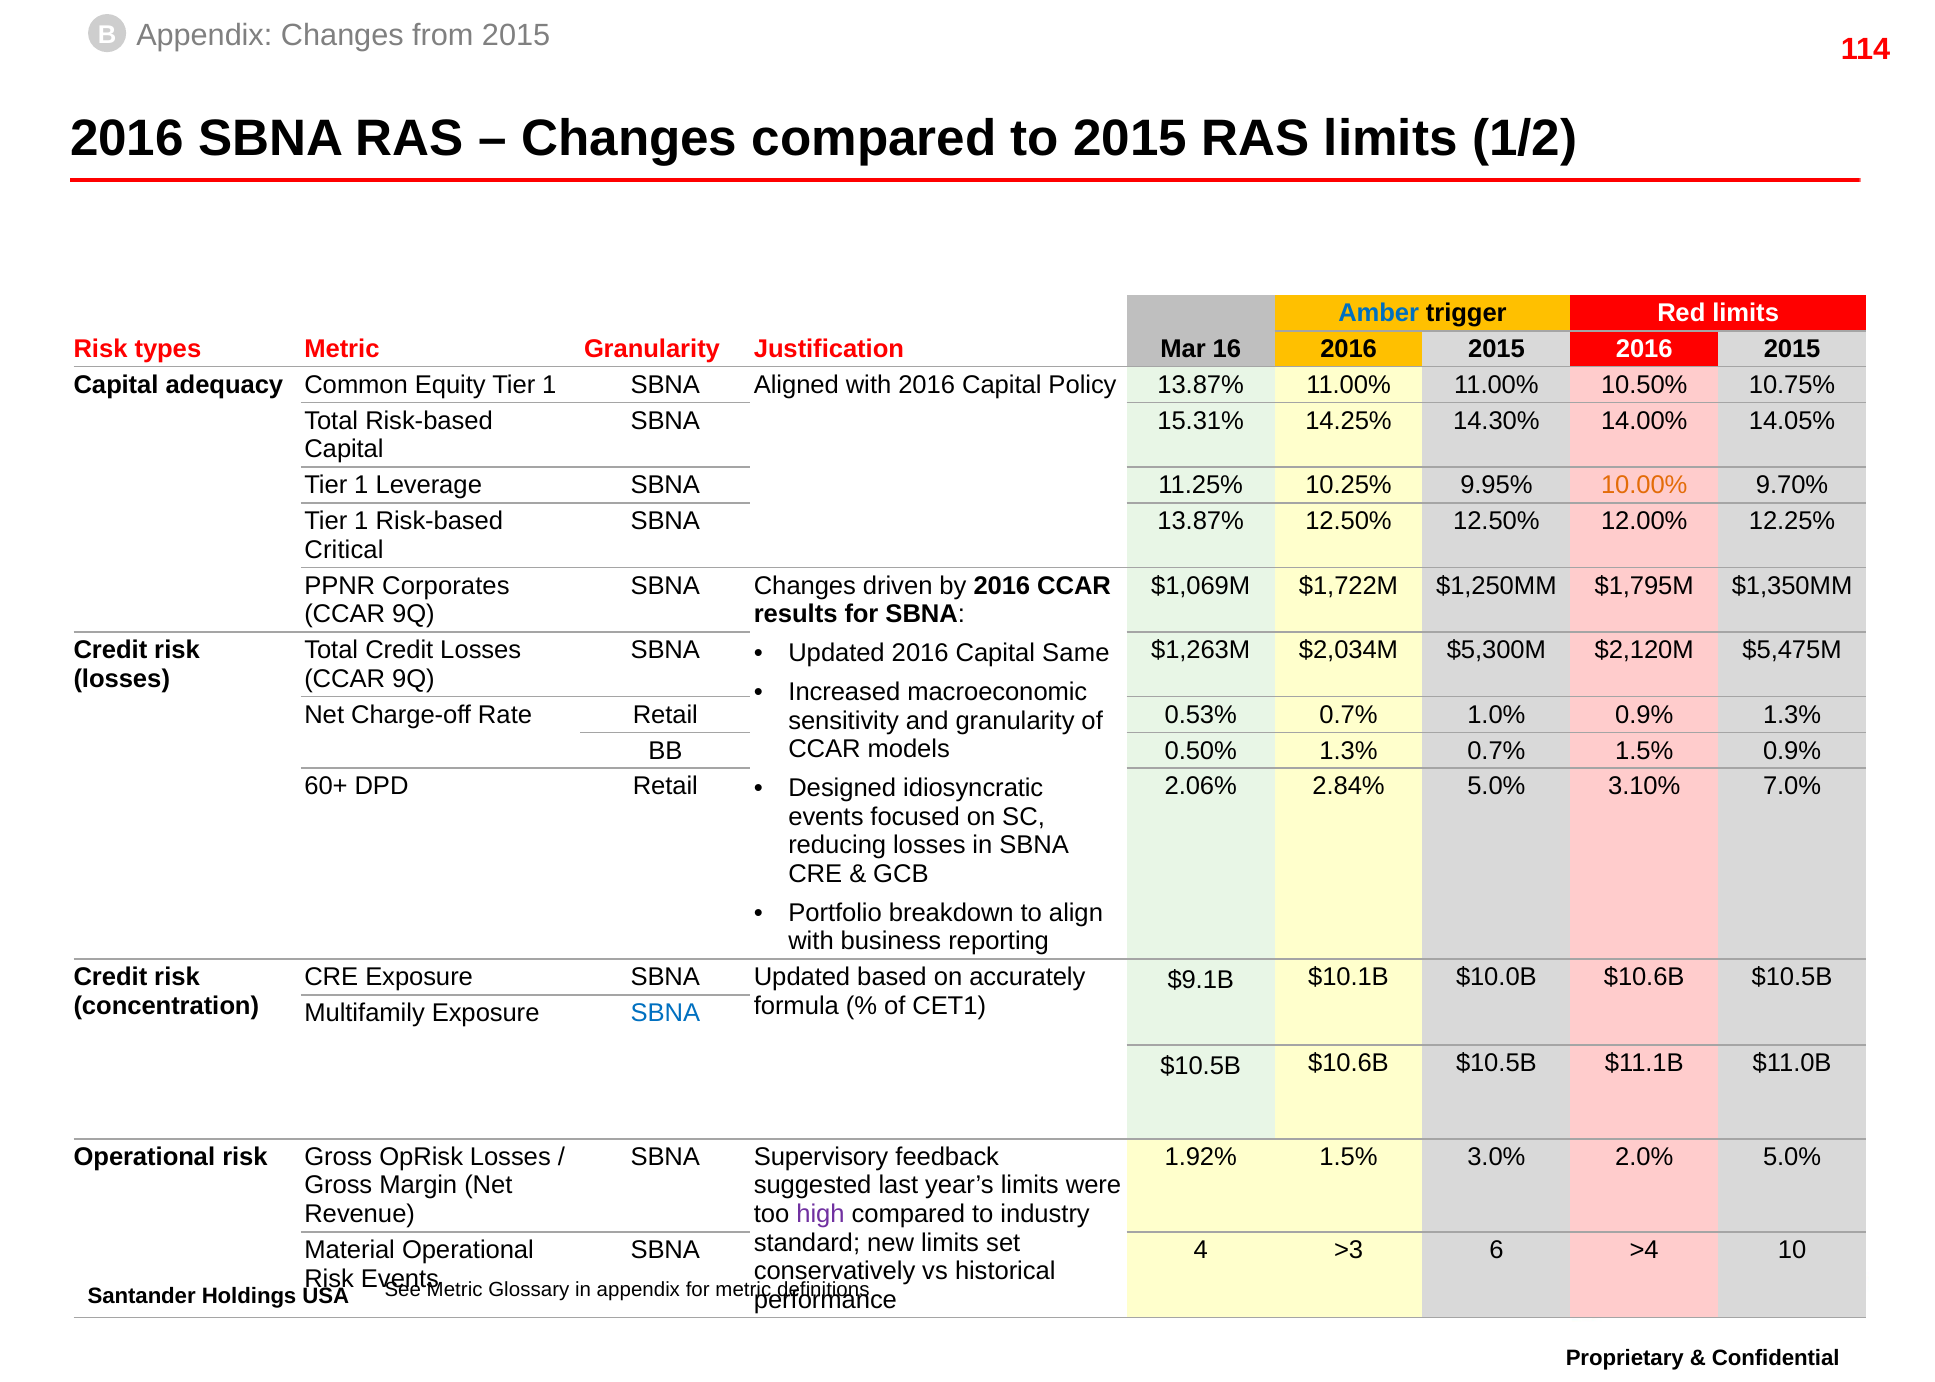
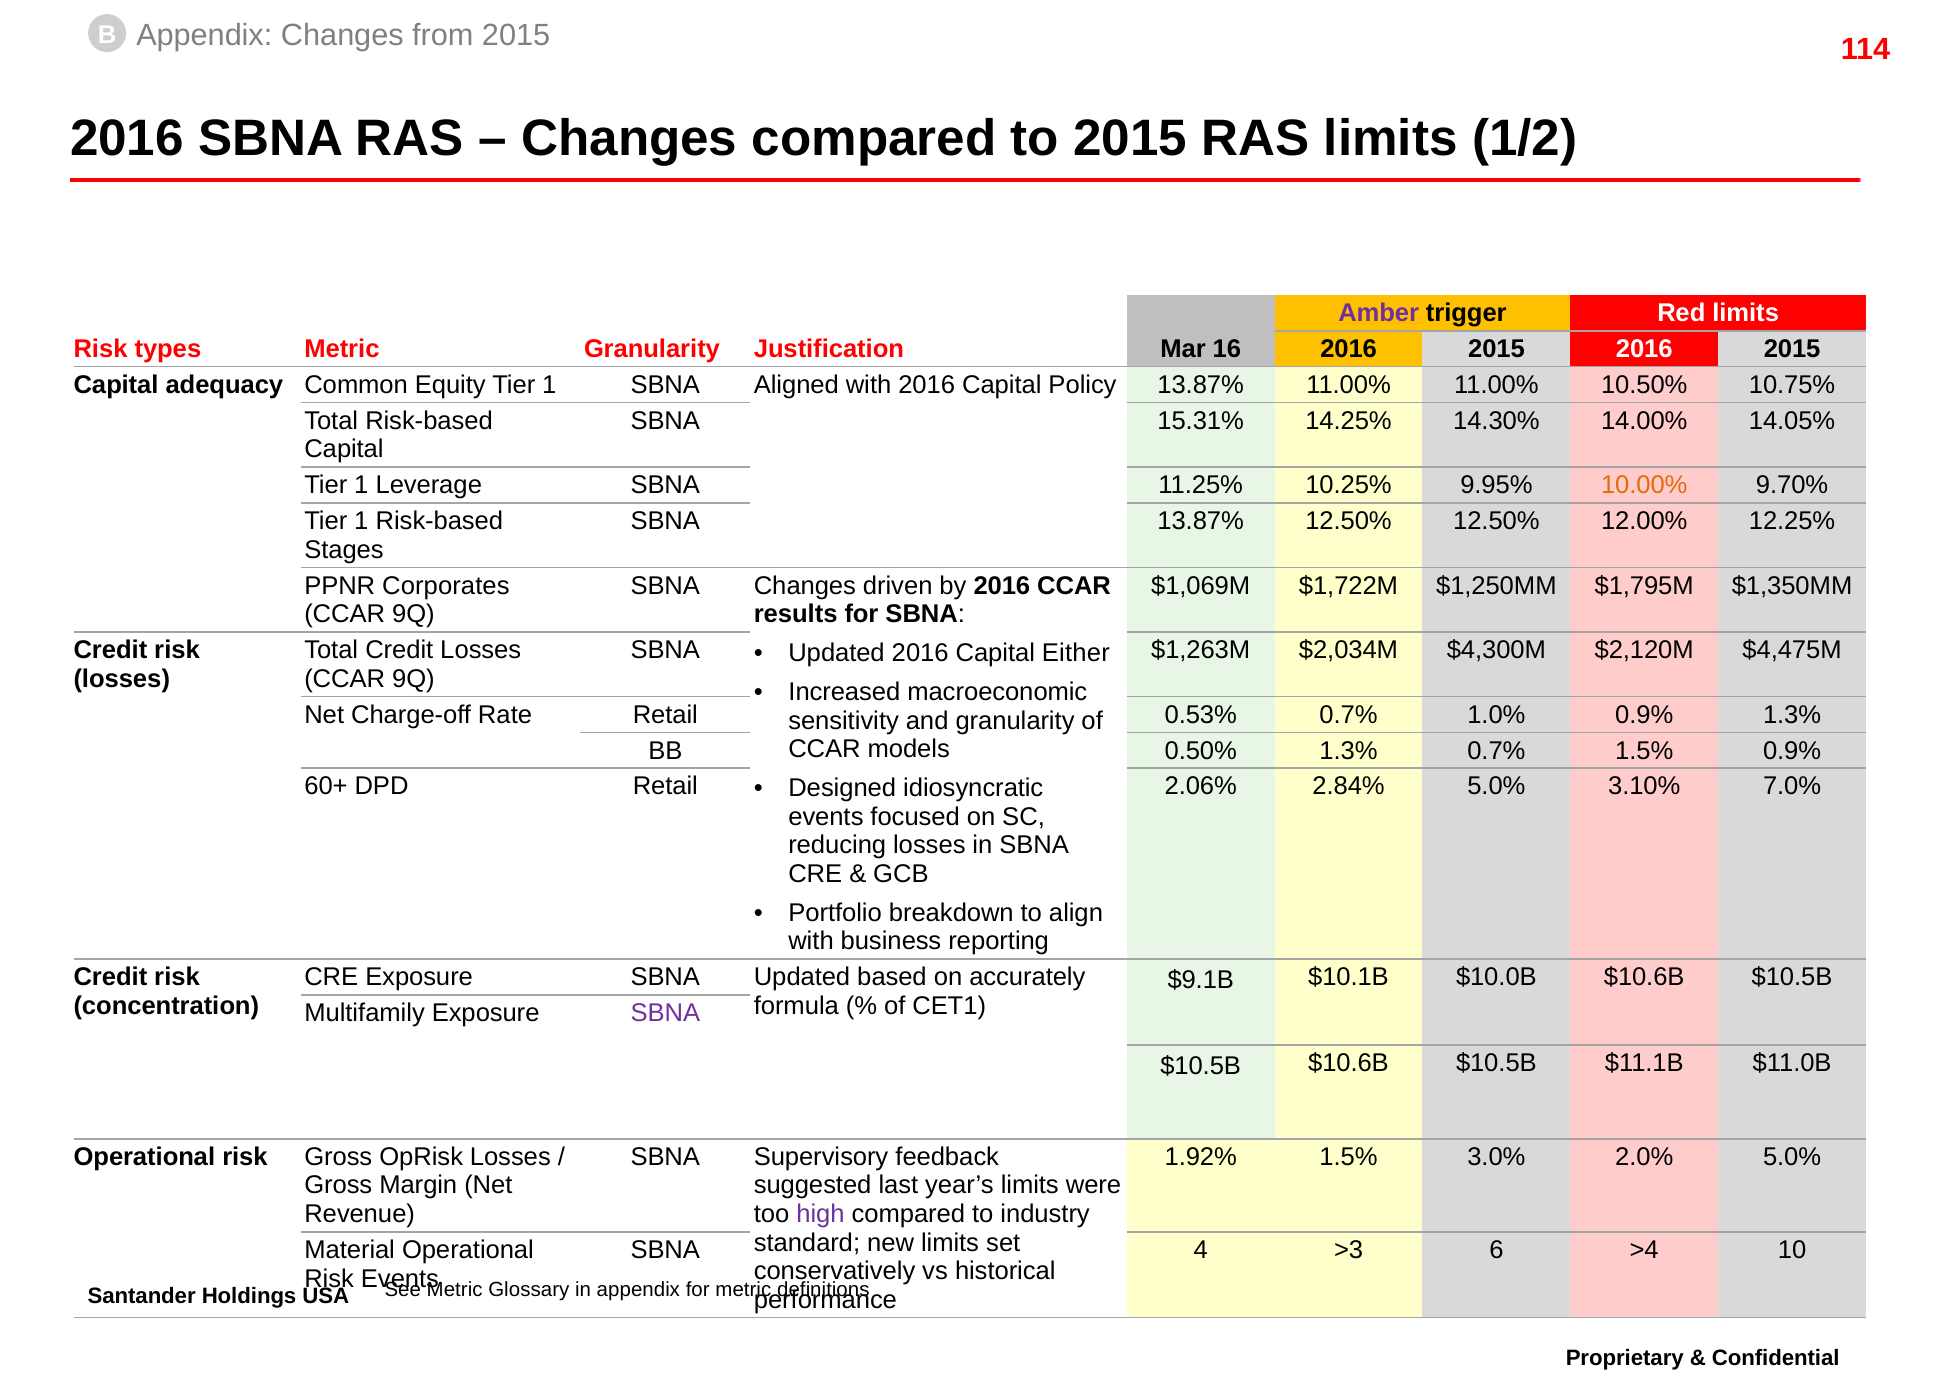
Amber colour: blue -> purple (1379, 313)
Critical: Critical -> Stages (344, 550)
$5,300M: $5,300M -> $4,300M (1496, 650)
$5,475M: $5,475M -> $4,475M (1792, 650)
Same: Same -> Either (1076, 653)
SBNA colour: blue -> purple (665, 1013)
